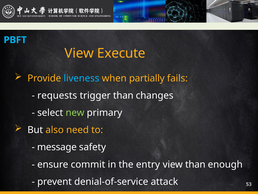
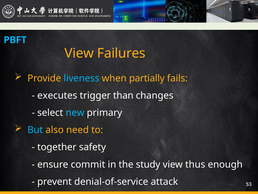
Execute: Execute -> Failures (121, 53)
requests: requests -> executes (57, 95)
new colour: light green -> light blue (75, 112)
But colour: white -> light blue (35, 130)
message: message -> together (57, 147)
entry: entry -> study (148, 164)
view than: than -> thus (195, 164)
